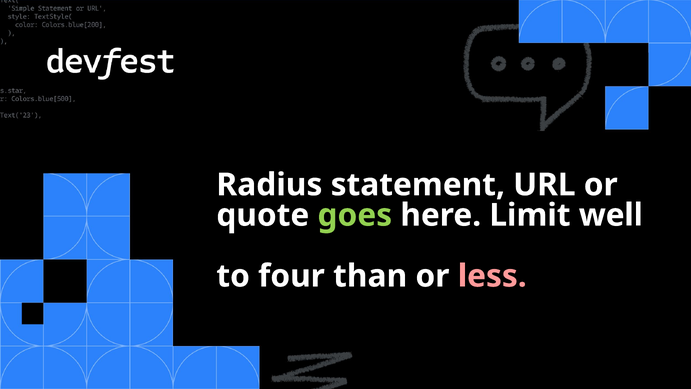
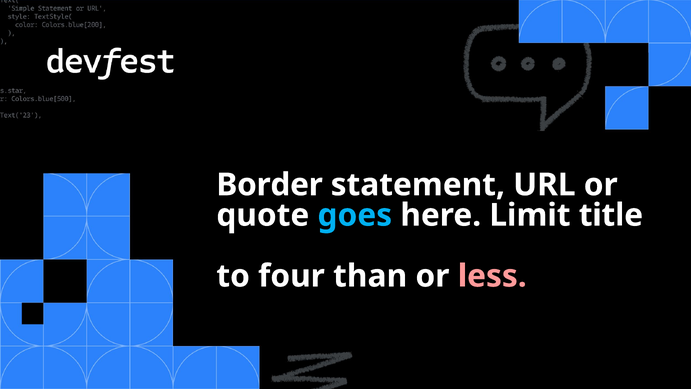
Radius: Radius -> Border (270, 185)
goes colour: light green -> light blue (355, 215)
well: well -> title (611, 215)
